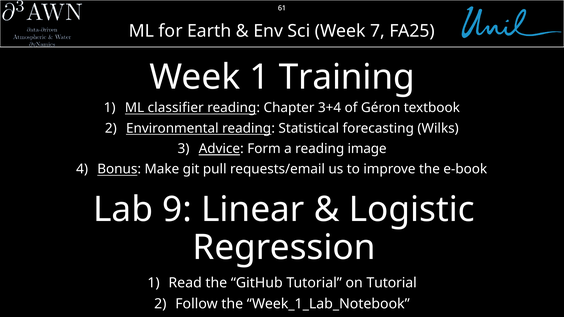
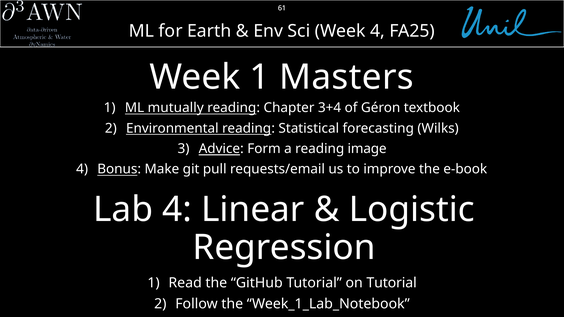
Week 7: 7 -> 4 (377, 31)
Training: Training -> Masters (346, 77)
classifier: classifier -> mutually (176, 108)
Lab 9: 9 -> 4 (177, 210)
